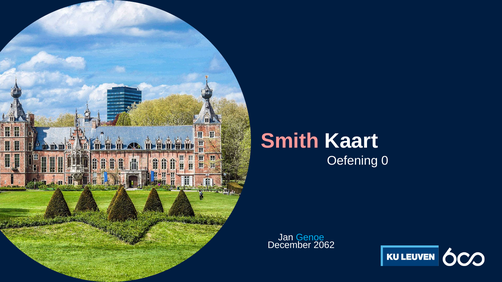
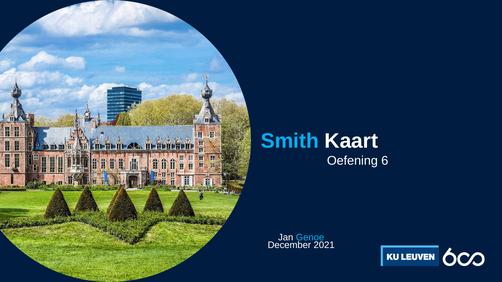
Smith colour: pink -> light blue (290, 141)
0: 0 -> 6 (385, 161)
2062: 2062 -> 2021 (324, 245)
